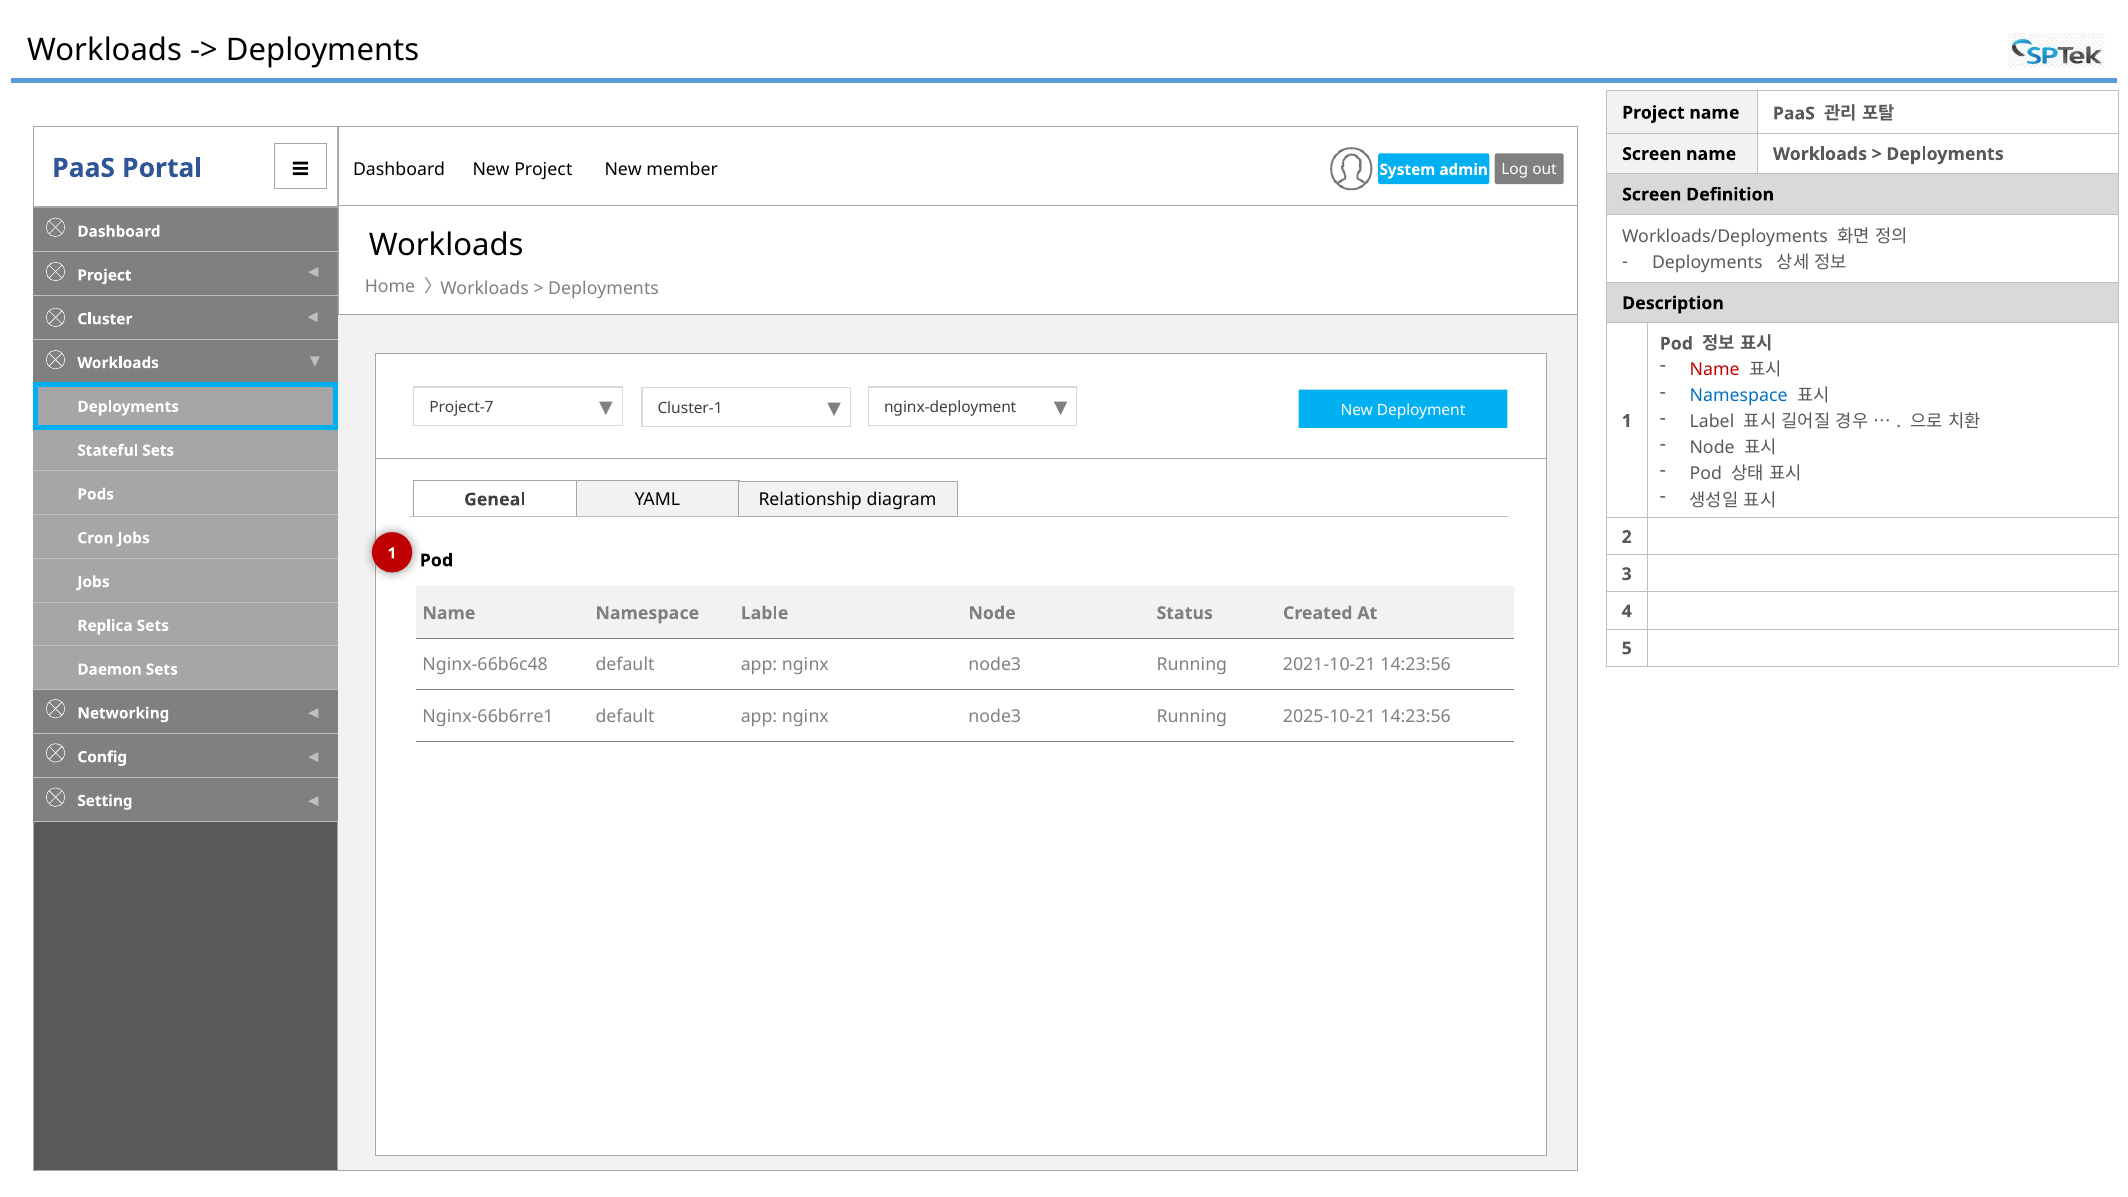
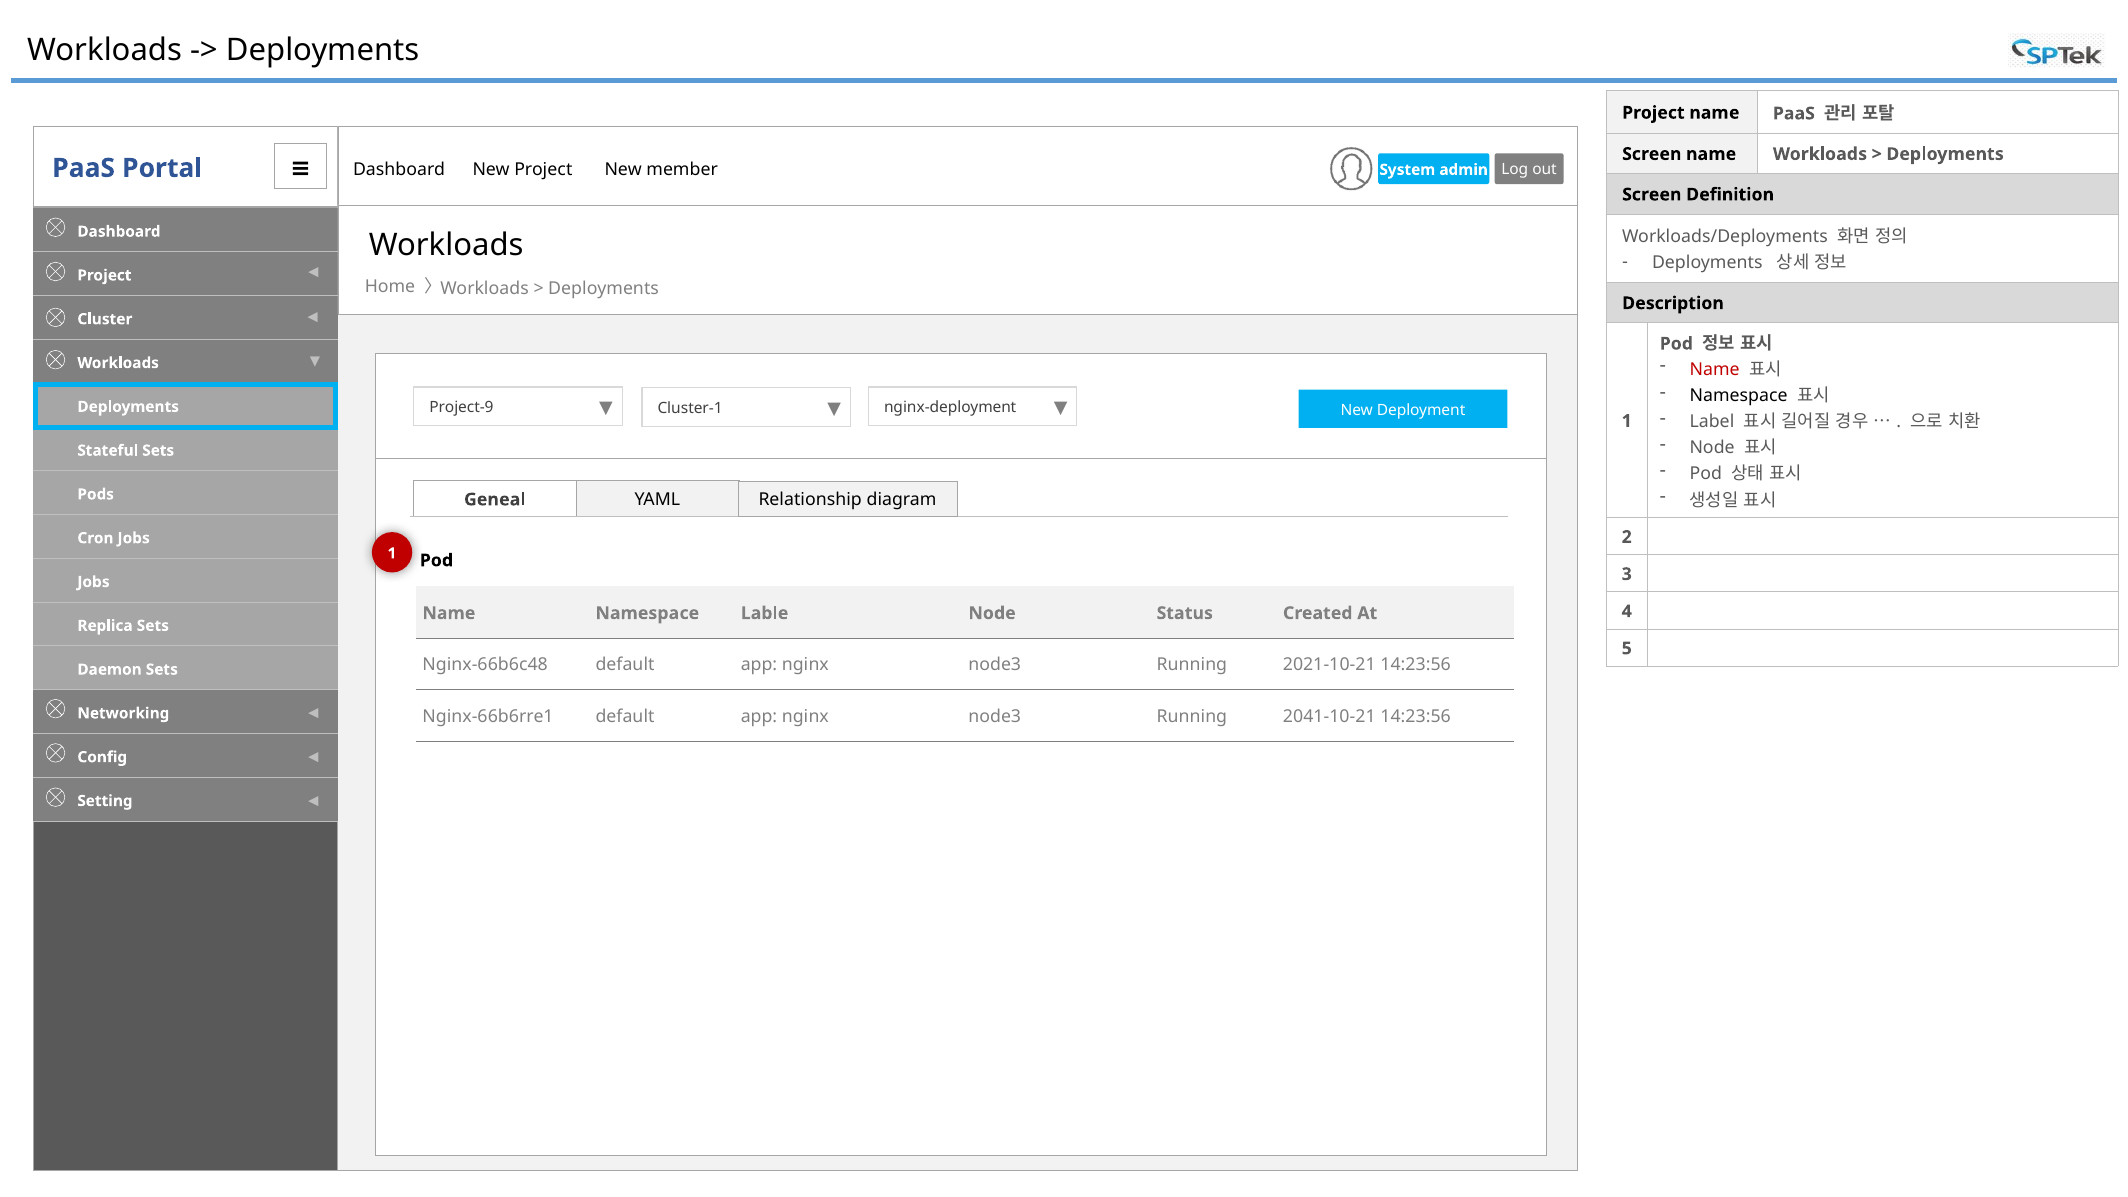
Namespace colour: blue -> black (1739, 396)
Project-7: Project-7 -> Project-9 (461, 407)
2025-10-21: 2025-10-21 -> 2041-10-21 (1329, 716)
